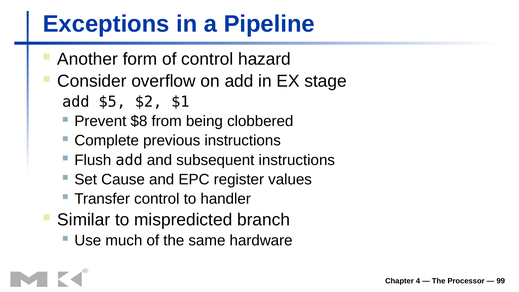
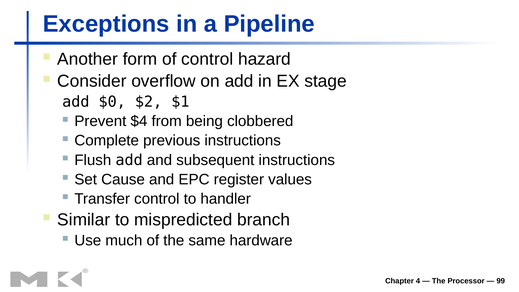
$5: $5 -> $0 (112, 102)
$8: $8 -> $4 (139, 121)
